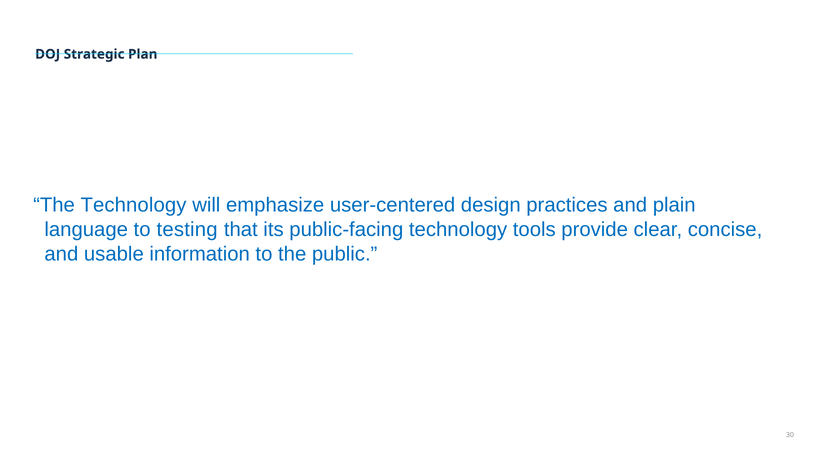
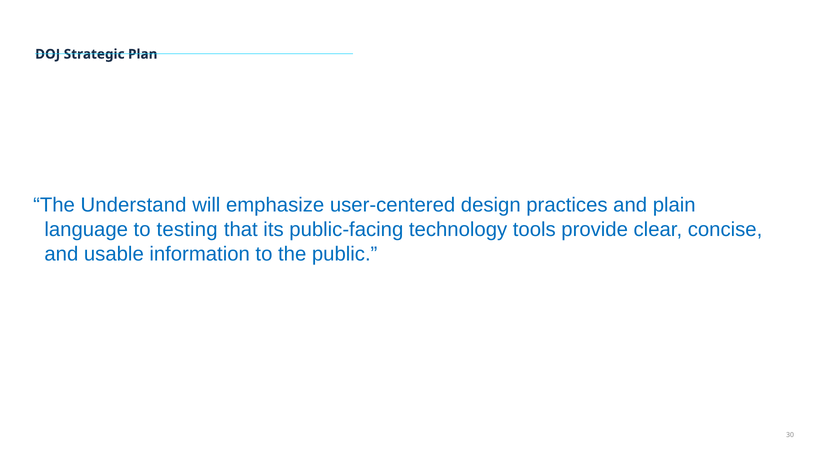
The Technology: Technology -> Understand (133, 205)
